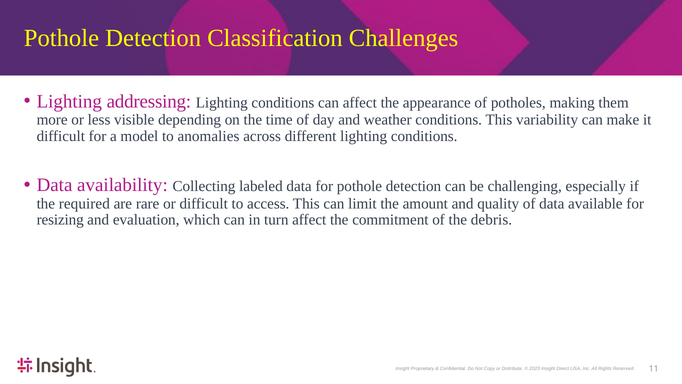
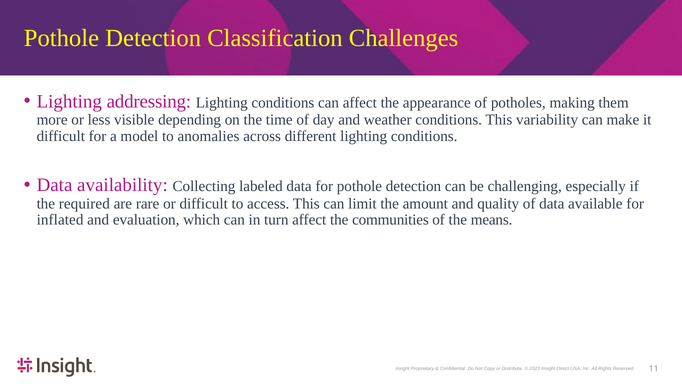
resizing: resizing -> inflated (60, 220)
commitment: commitment -> communities (390, 220)
debris: debris -> means (492, 220)
